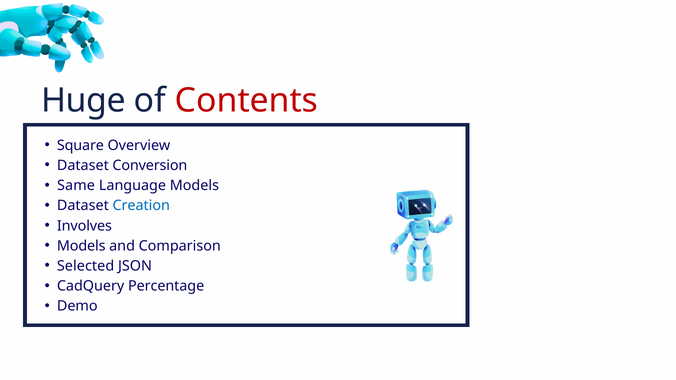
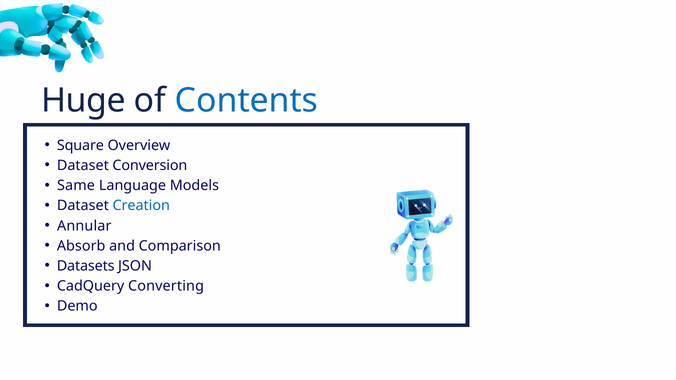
Contents colour: red -> blue (247, 101)
Involves: Involves -> Annular (84, 226)
Models: Models -> Absorb (81, 246)
Selected: Selected -> Datasets (86, 266)
Percentage: Percentage -> Converting (166, 286)
